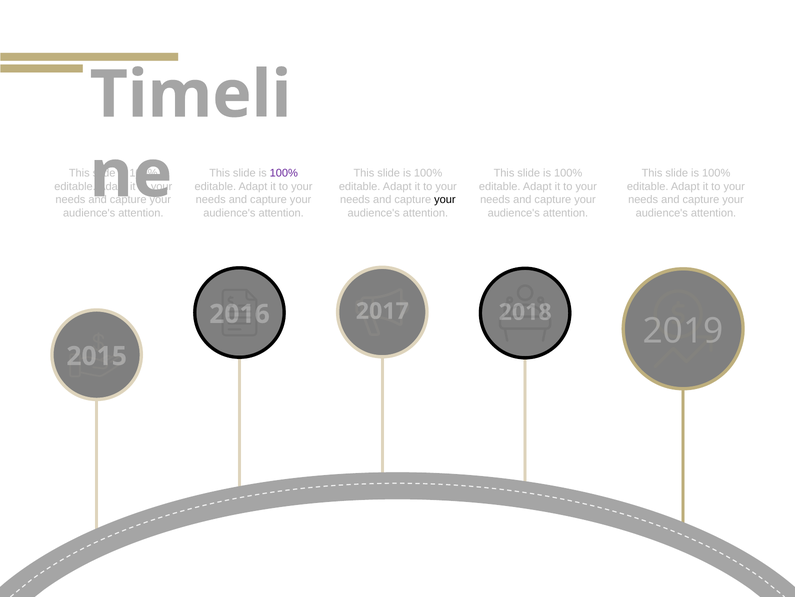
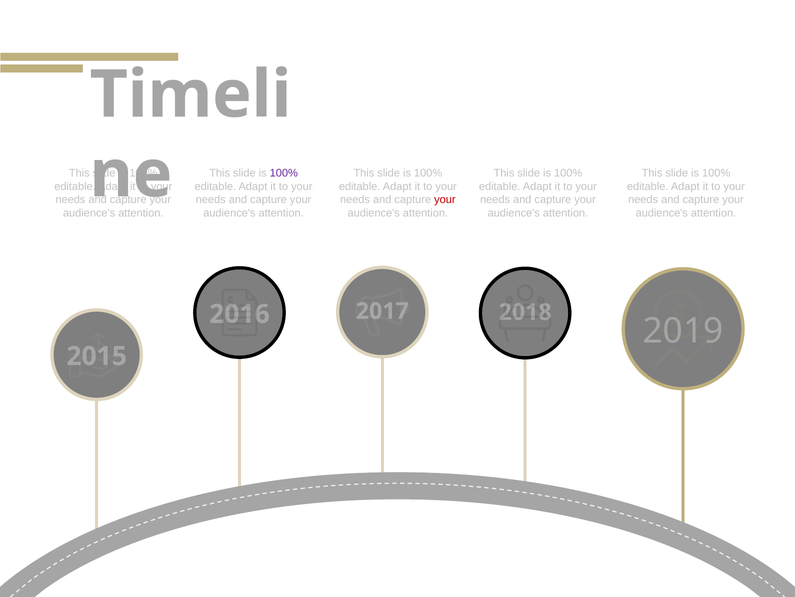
your colour: black -> red (445, 199)
